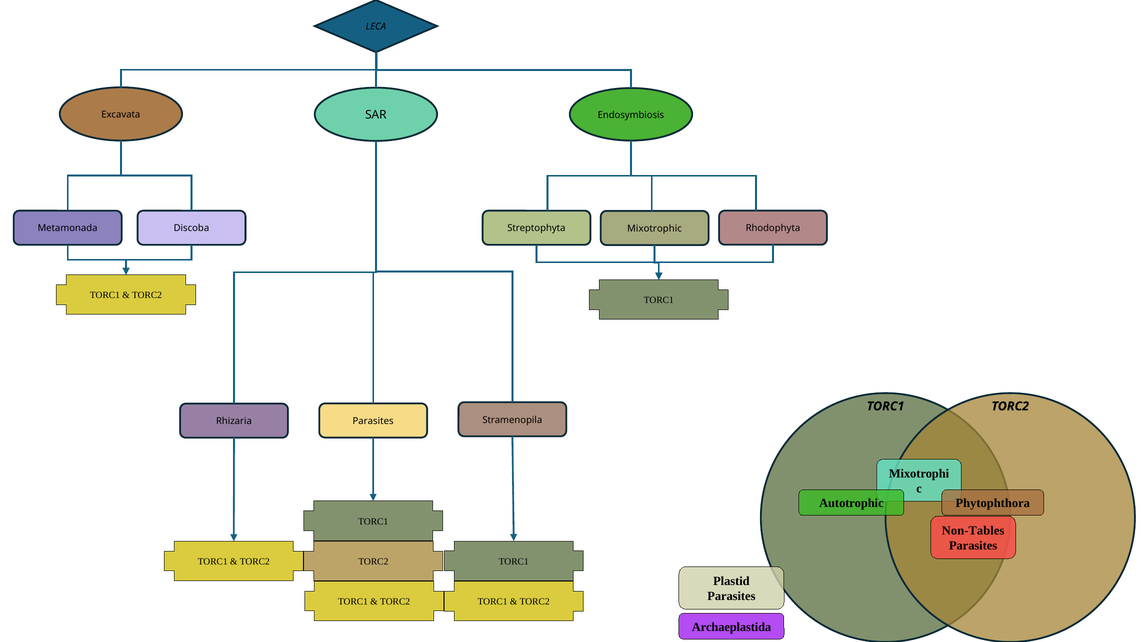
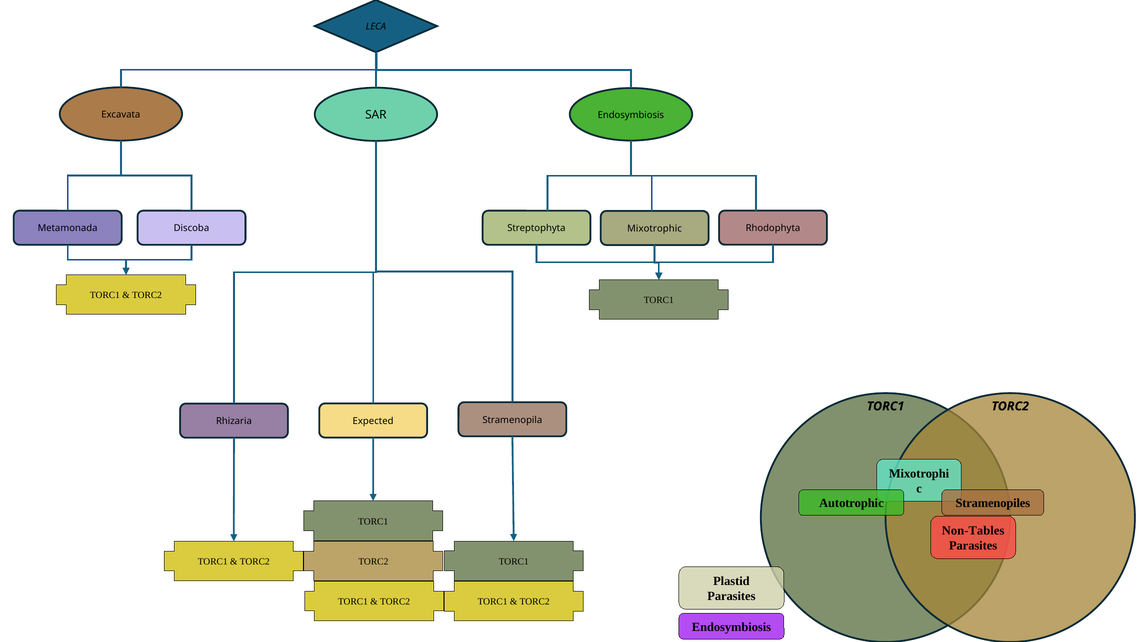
Rhizaria Parasites: Parasites -> Expected (373, 421)
Phytophthora: Phytophthora -> Stramenopiles (993, 503)
Archaeplastida: Archaeplastida -> Endosymbiosis (731, 627)
